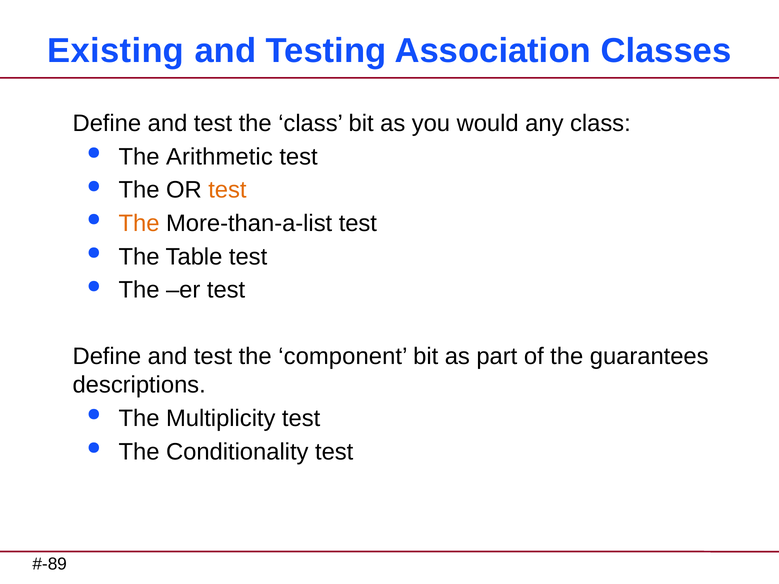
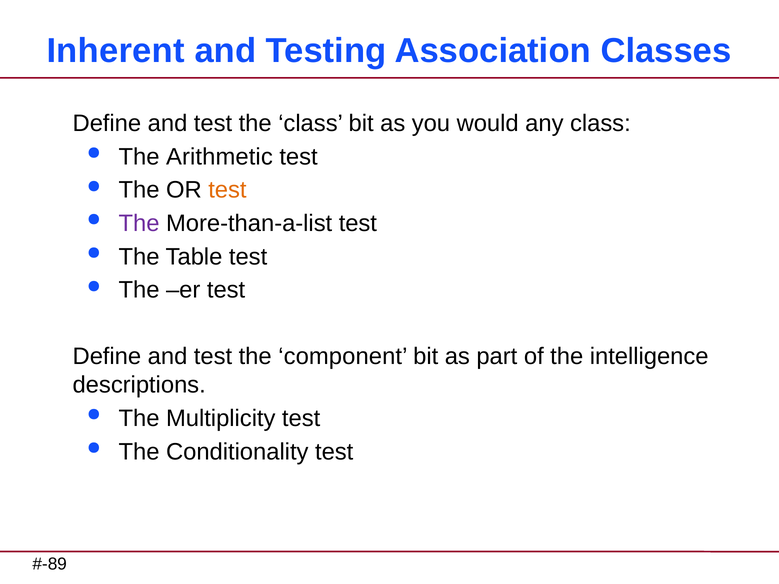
Existing: Existing -> Inherent (116, 51)
The colour: orange -> purple (139, 224)
guarantees: guarantees -> intelligence (649, 357)
